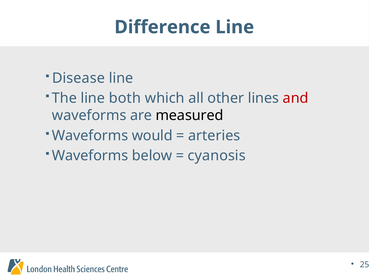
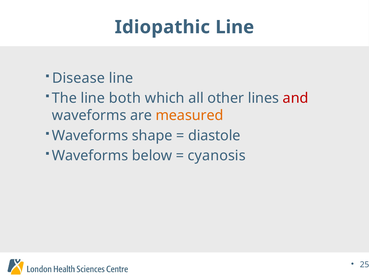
Difference: Difference -> Idiopathic (162, 27)
measured colour: black -> orange (189, 115)
would: would -> shape (152, 135)
arteries: arteries -> diastole (214, 135)
